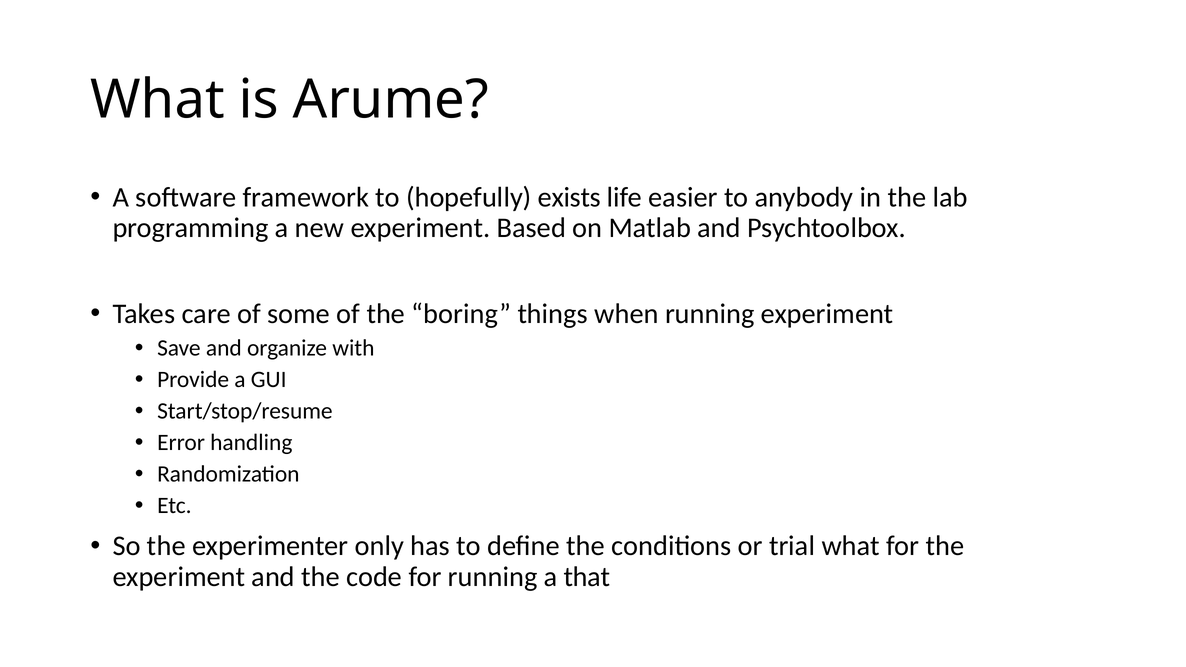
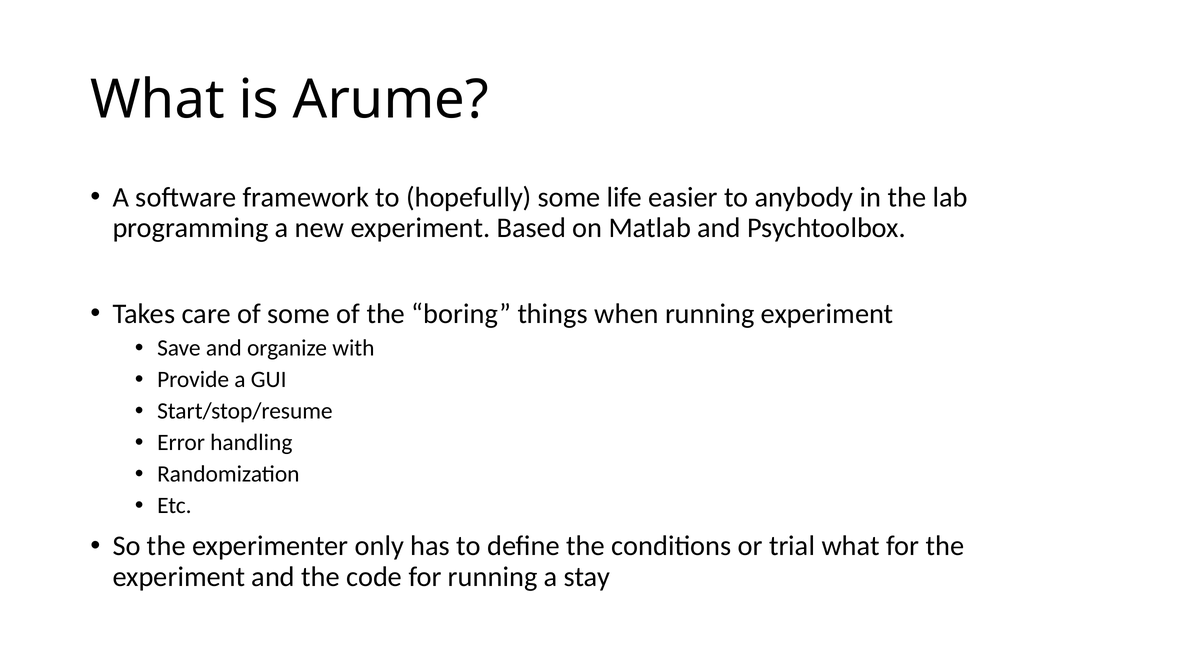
hopefully exists: exists -> some (569, 197)
that: that -> stay (587, 577)
